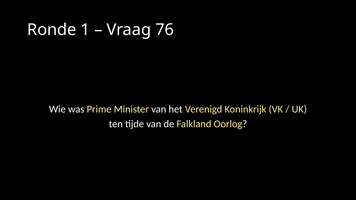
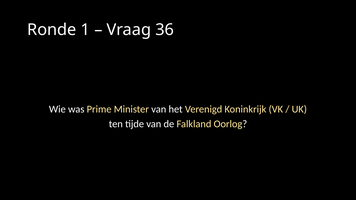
76: 76 -> 36 (165, 30)
